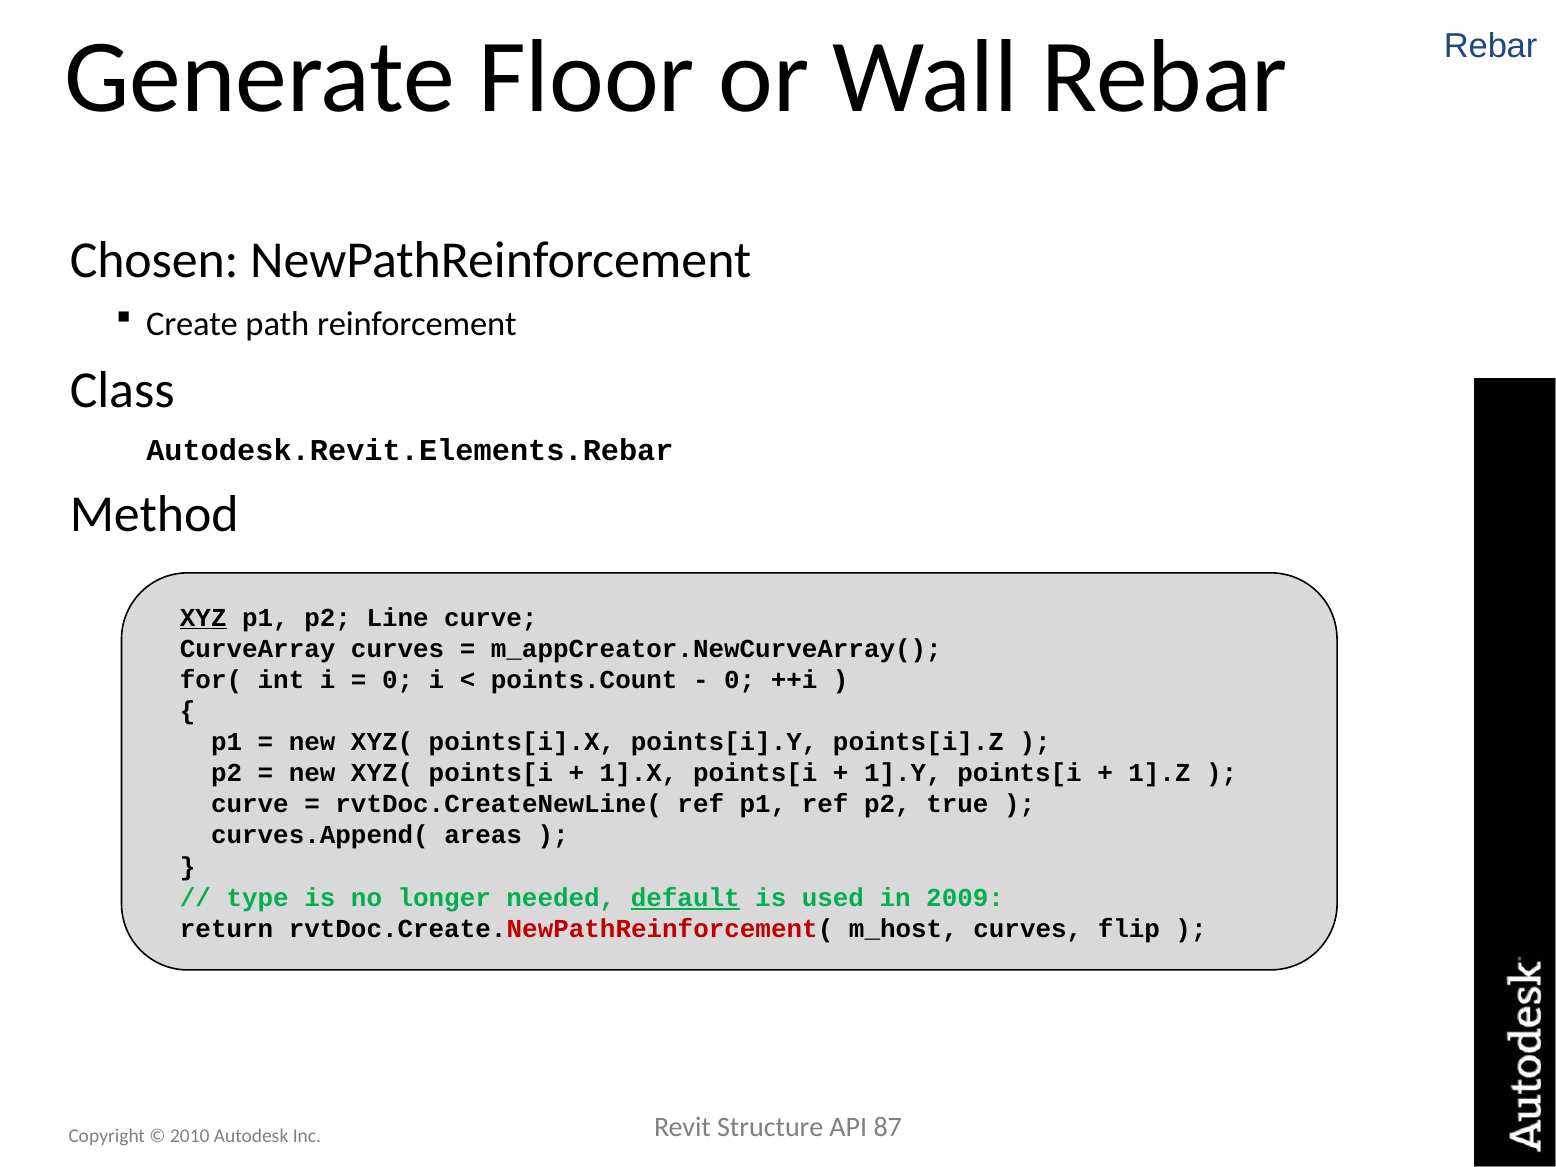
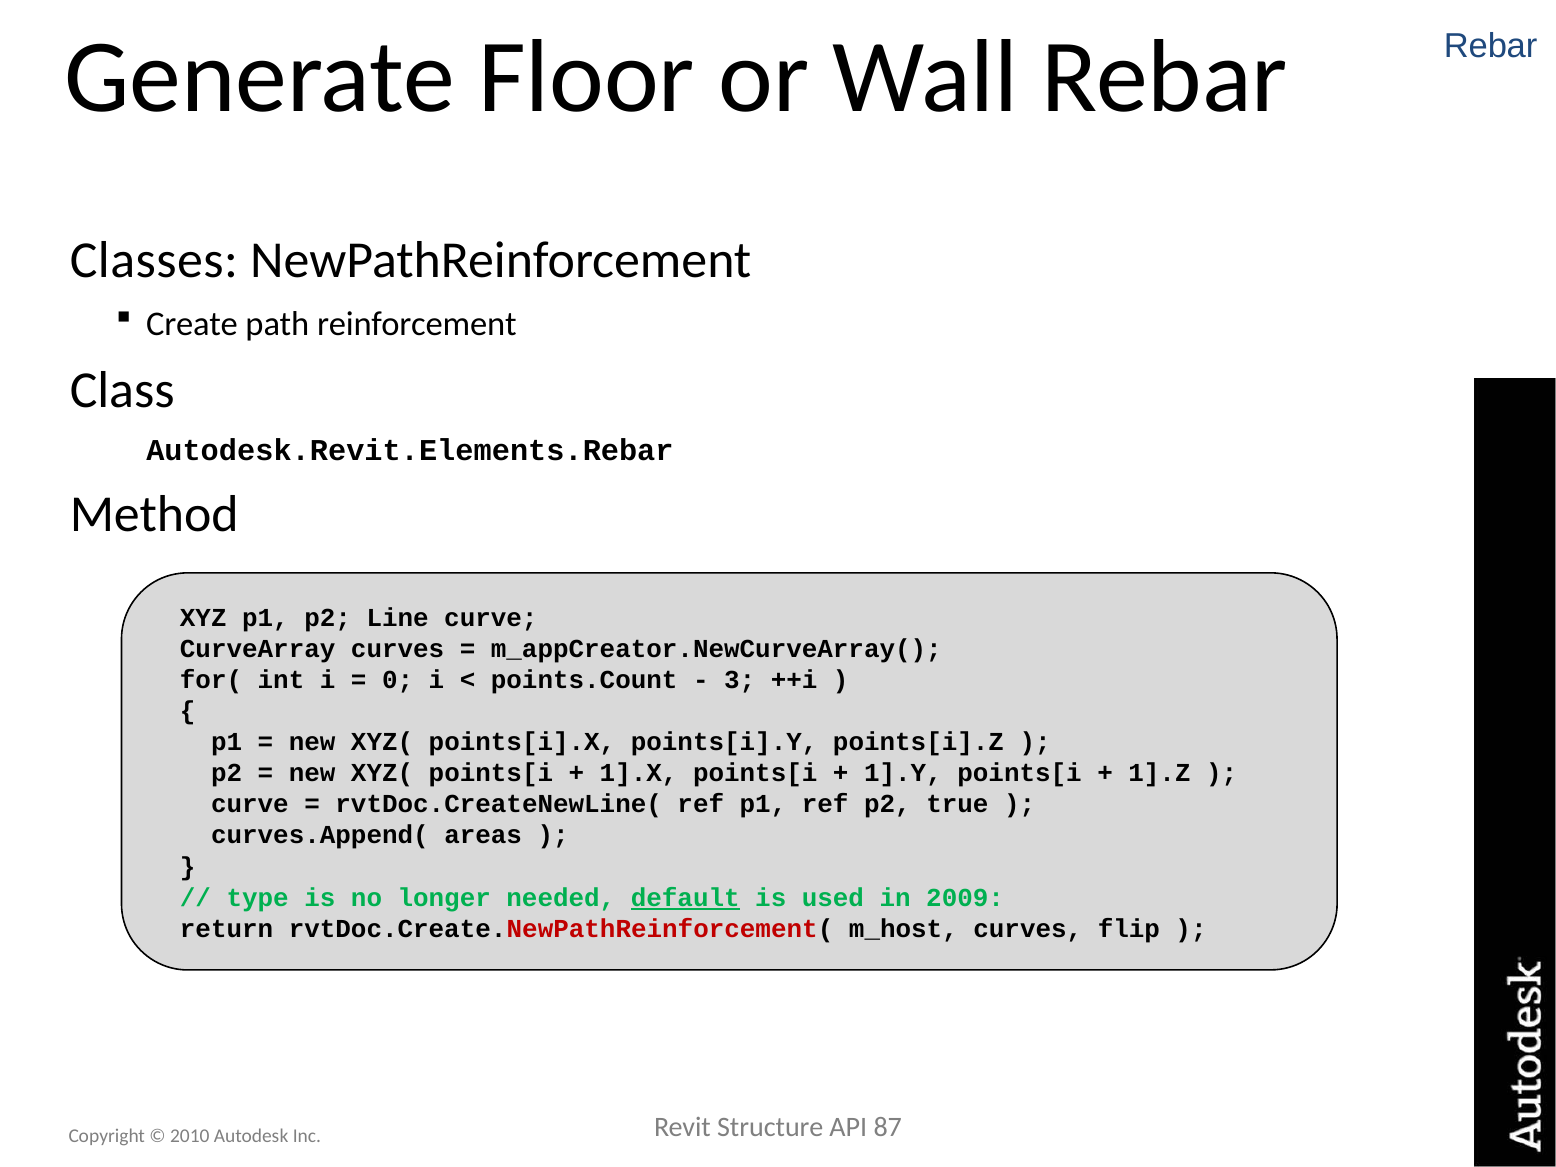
Chosen: Chosen -> Classes (154, 260)
XYZ underline: present -> none (203, 618)
0: 0 -> 3 (740, 680)
